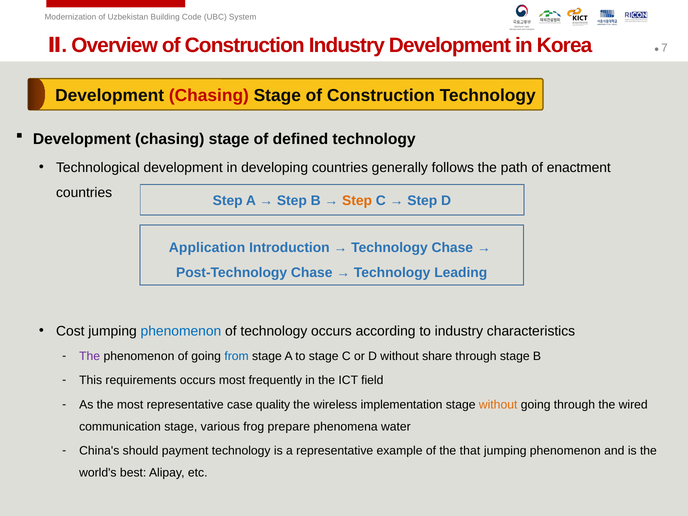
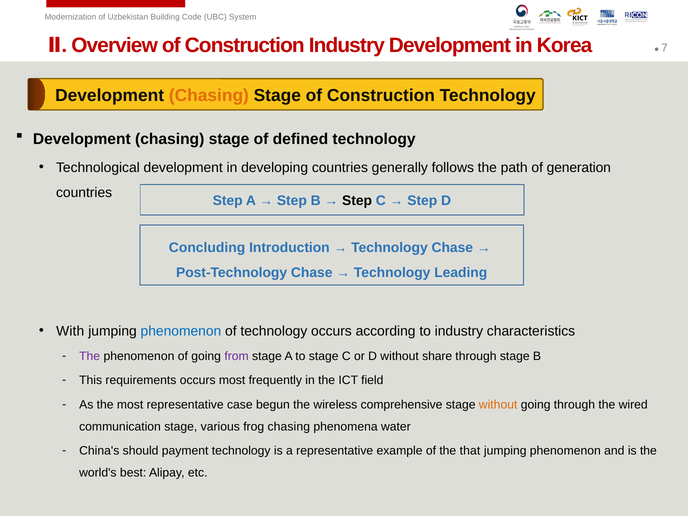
Chasing colour: red -> orange (209, 95)
enactment: enactment -> generation (579, 167)
Step colour: orange -> black (357, 201)
Application: Application -> Concluding (207, 248)
Cost: Cost -> With (70, 331)
from colour: blue -> purple (237, 356)
quality: quality -> begun (273, 405)
implementation: implementation -> comprehensive (402, 405)
frog prepare: prepare -> chasing (289, 427)
